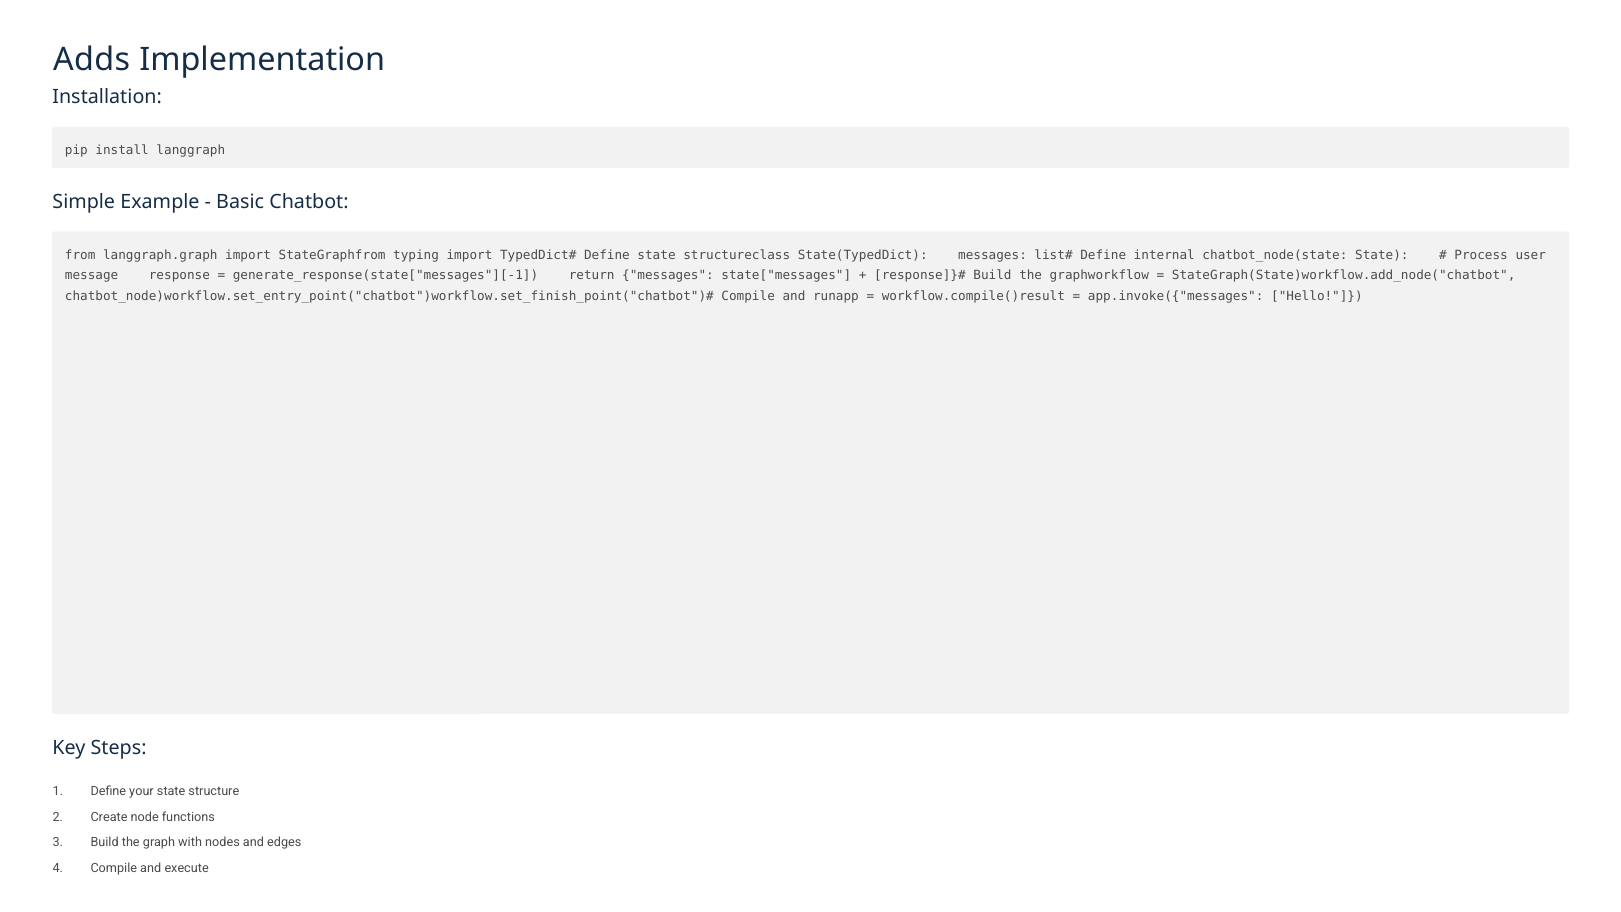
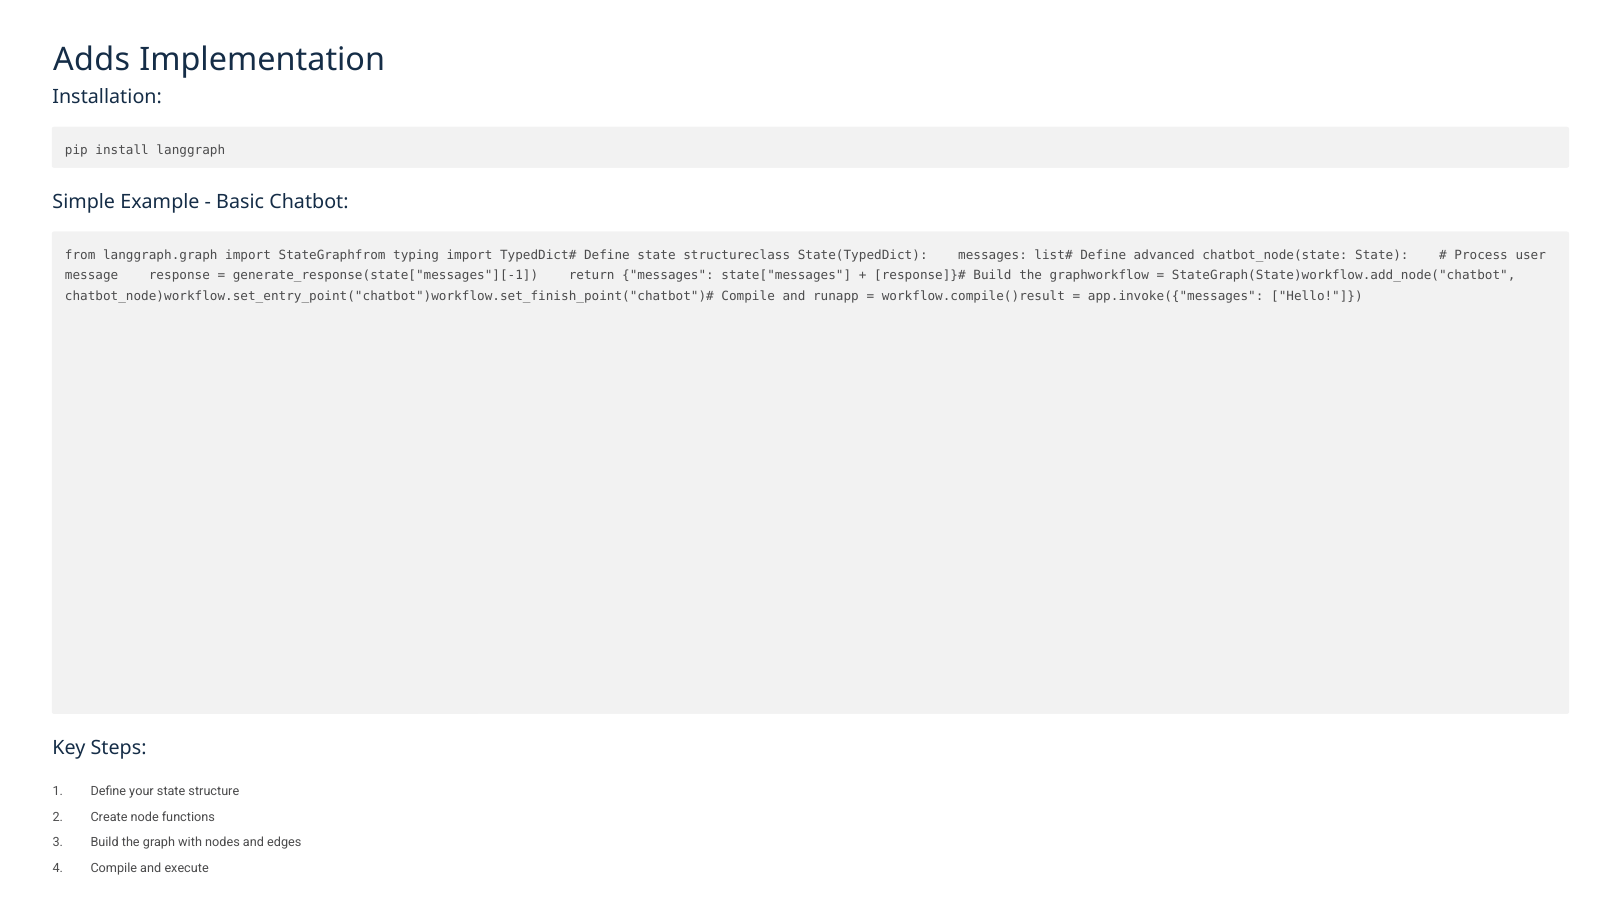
internal: internal -> advanced (1164, 255)
